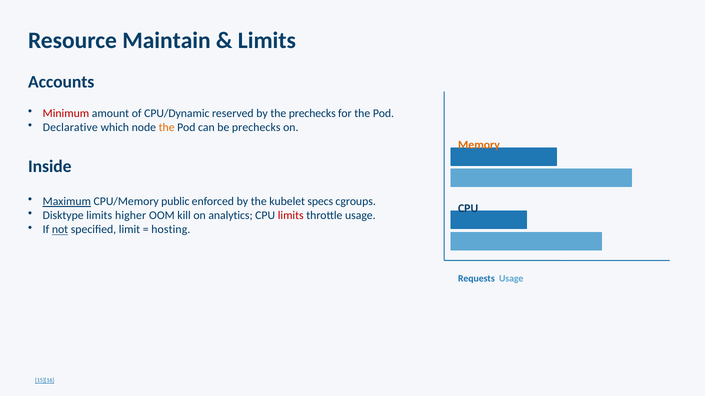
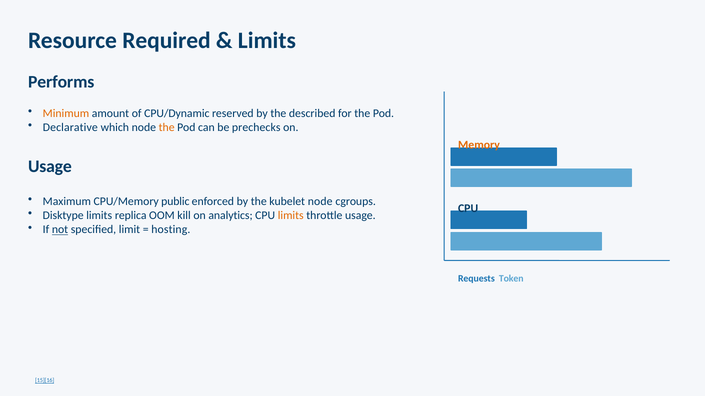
Maintain: Maintain -> Required (166, 40)
Accounts: Accounts -> Performs (61, 82)
Minimum colour: red -> orange (66, 114)
the prechecks: prechecks -> described (312, 114)
Inside: Inside -> Usage (50, 167)
Maximum underline: present -> none (67, 202)
kubelet specs: specs -> node (320, 202)
higher: higher -> replica (131, 216)
limits colour: red -> orange (291, 216)
Requests Usage: Usage -> Token (511, 279)
